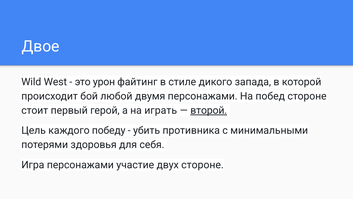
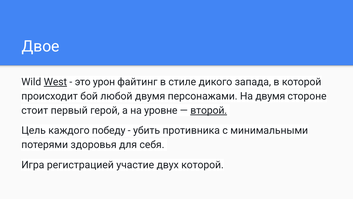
West underline: none -> present (55, 82)
На побед: побед -> двумя (270, 96)
играть: играть -> уровне (161, 110)
Игра персонажами: персонажами -> регистрацией (80, 165)
двух стороне: стороне -> которой (203, 165)
